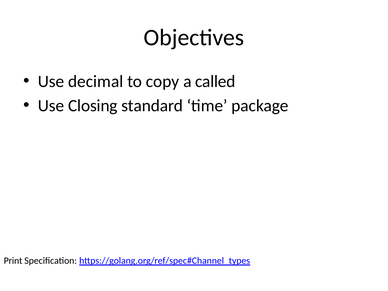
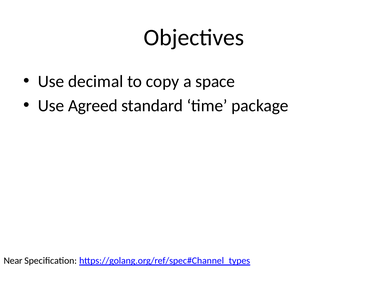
called: called -> space (215, 81)
Closing: Closing -> Agreed (93, 106)
Print: Print -> Near (13, 261)
